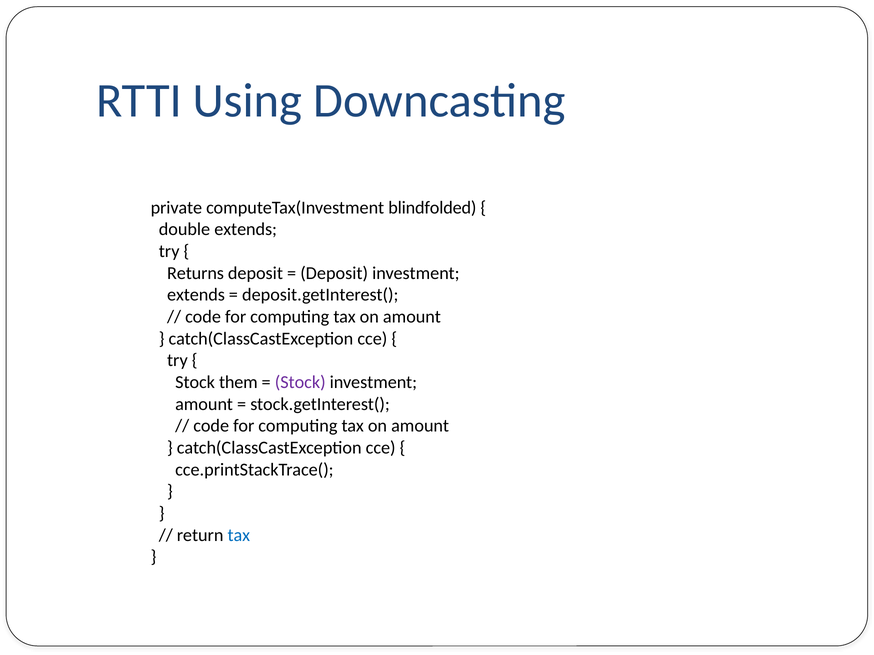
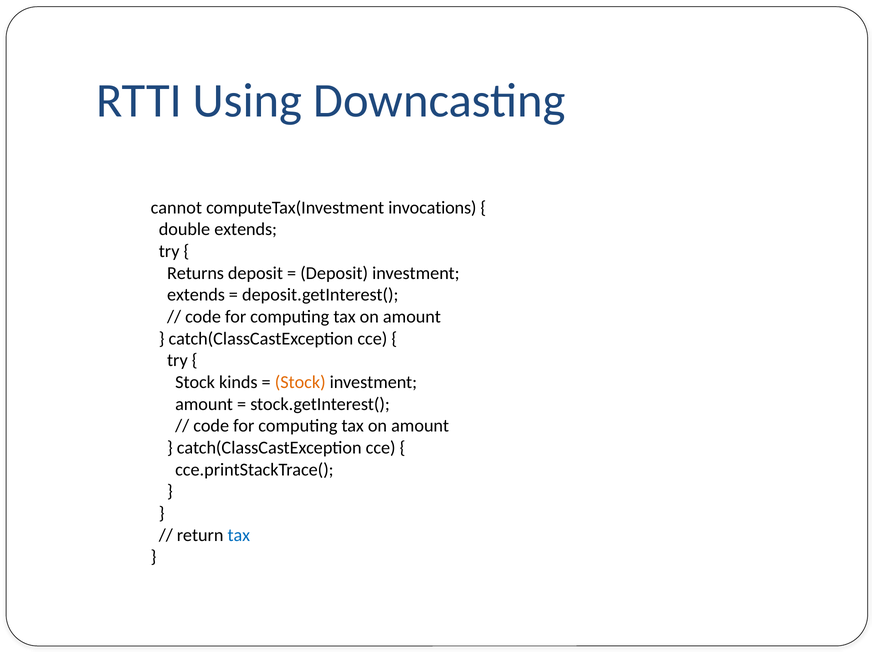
private: private -> cannot (176, 208)
blindfolded: blindfolded -> invocations (432, 208)
them: them -> kinds (238, 382)
Stock colour: purple -> orange (300, 382)
